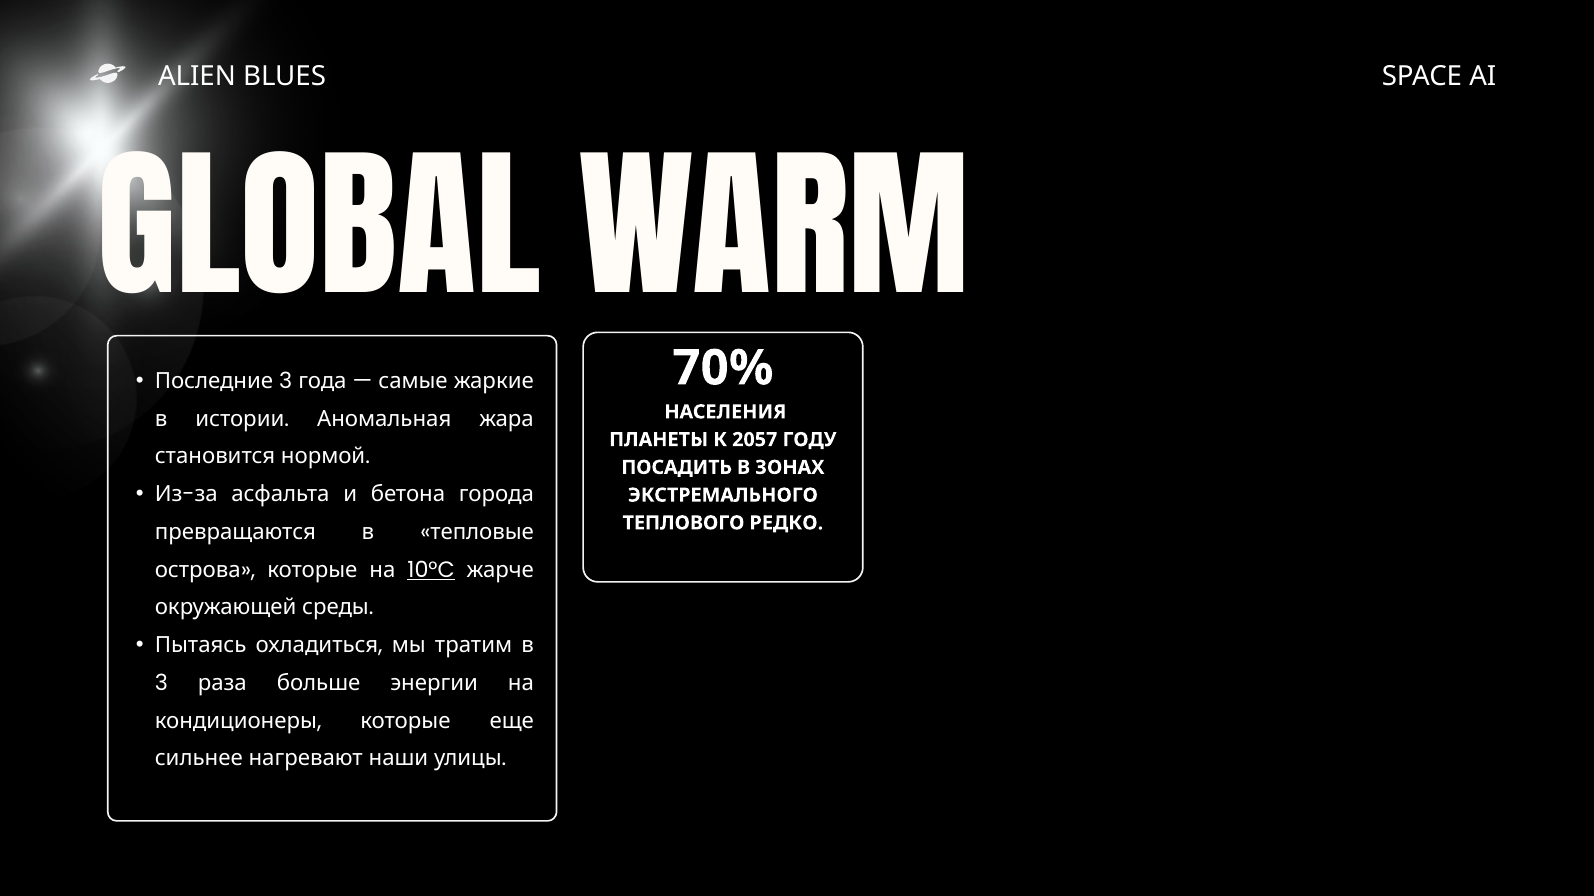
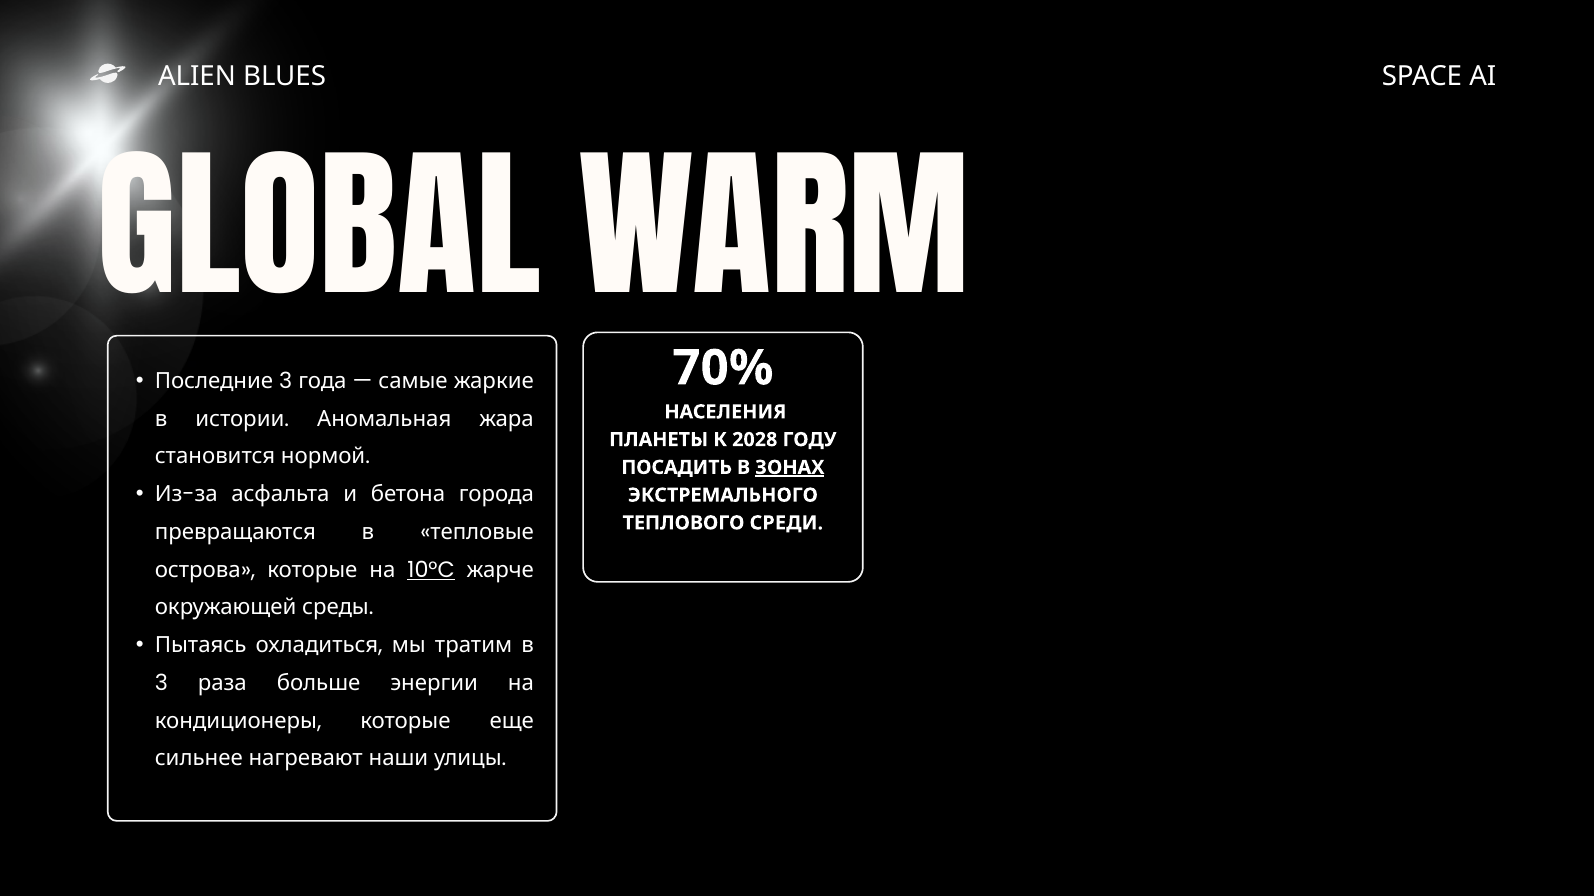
2057: 2057 -> 2028 (755, 440)
ЗОНАХ underline: none -> present (790, 468)
РЕДКО: РЕДКО -> СРЕДИ (786, 523)
